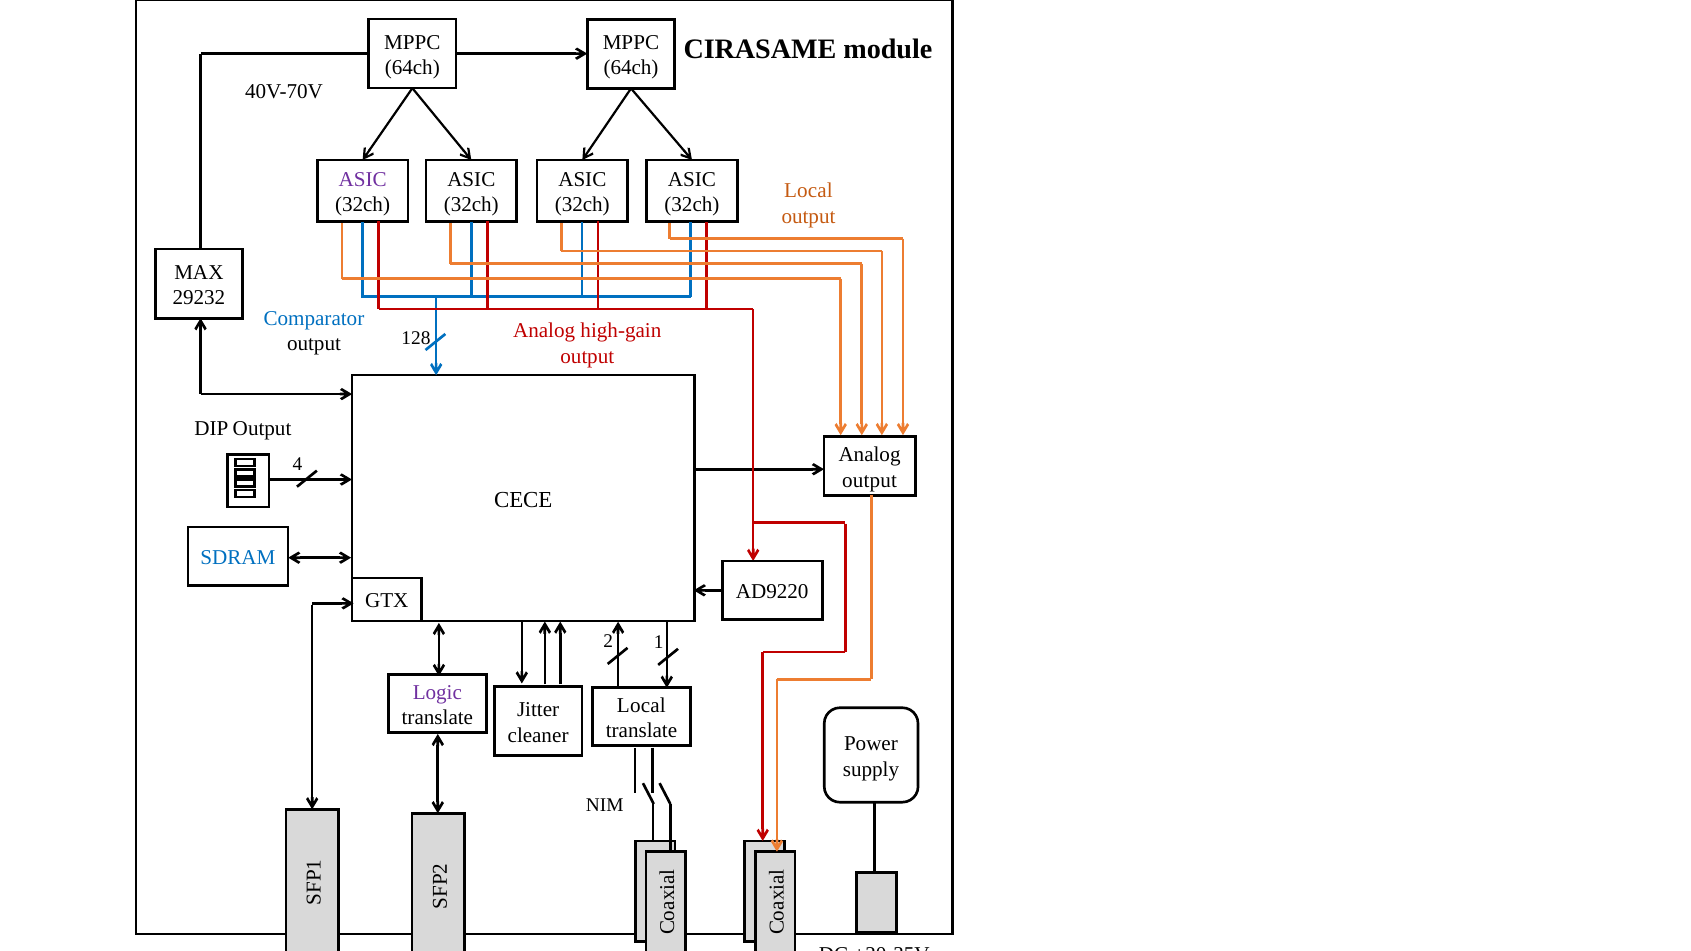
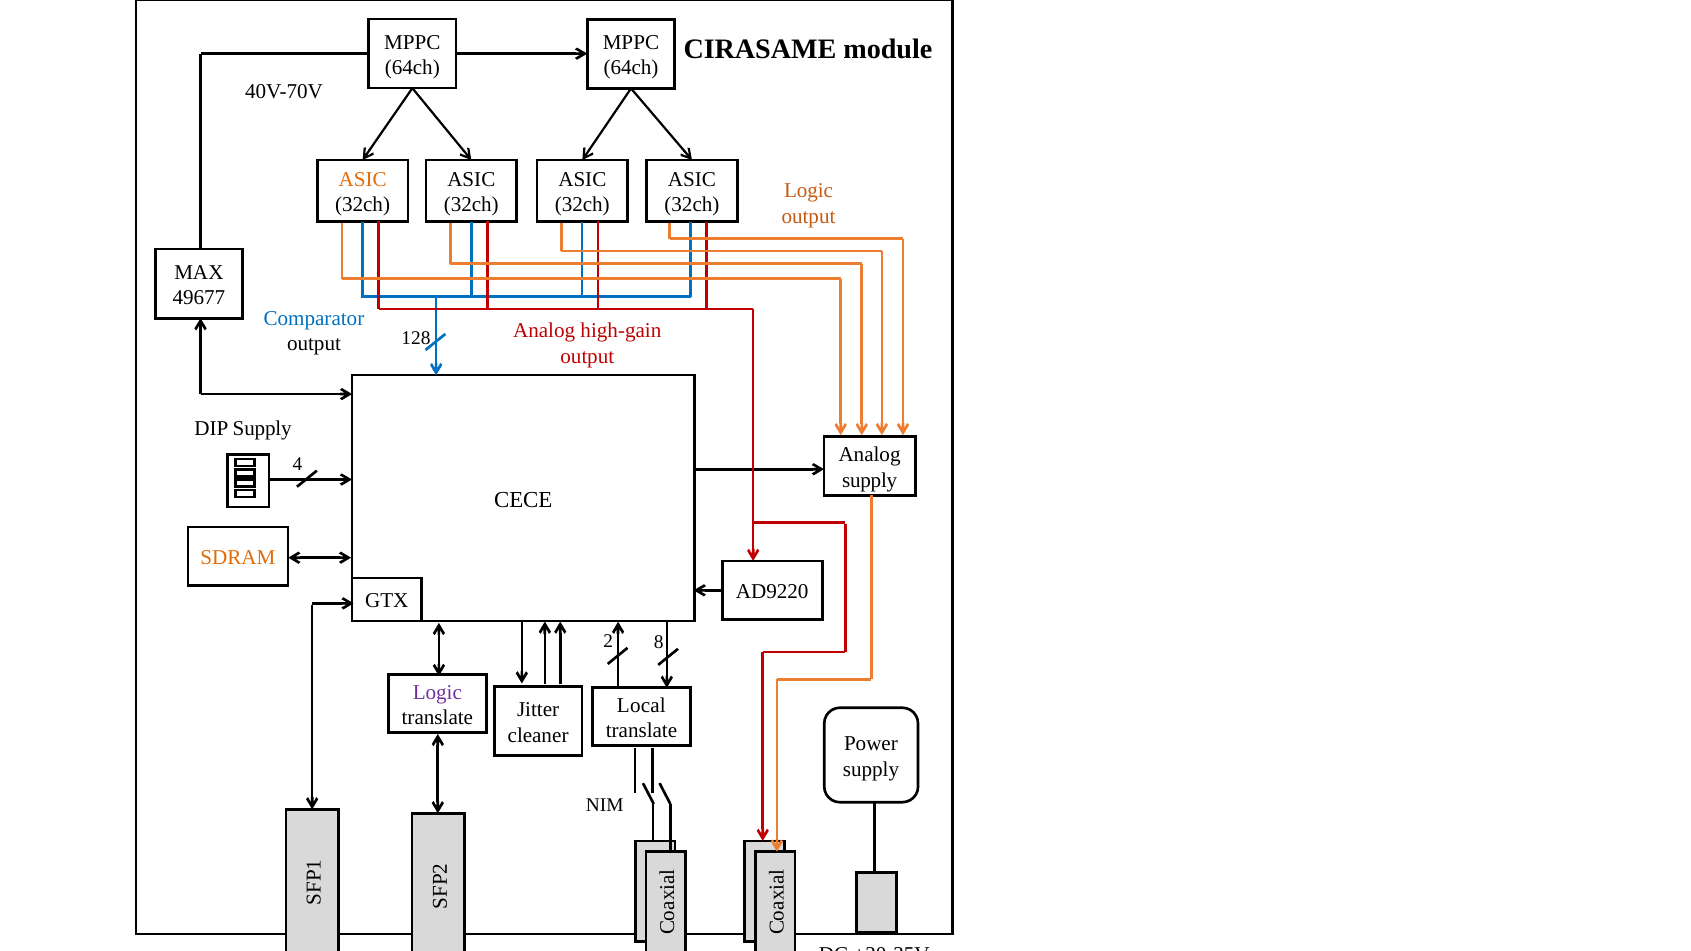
ASIC colour: purple -> orange (363, 180)
Local: Local -> Logic (809, 191)
29232: 29232 -> 49677 (199, 298)
DIP Output: Output -> Supply (262, 429)
output: output -> supply (870, 480)
SDRAM colour: blue -> orange (238, 558)
2 1: 1 -> 8 (659, 642)
